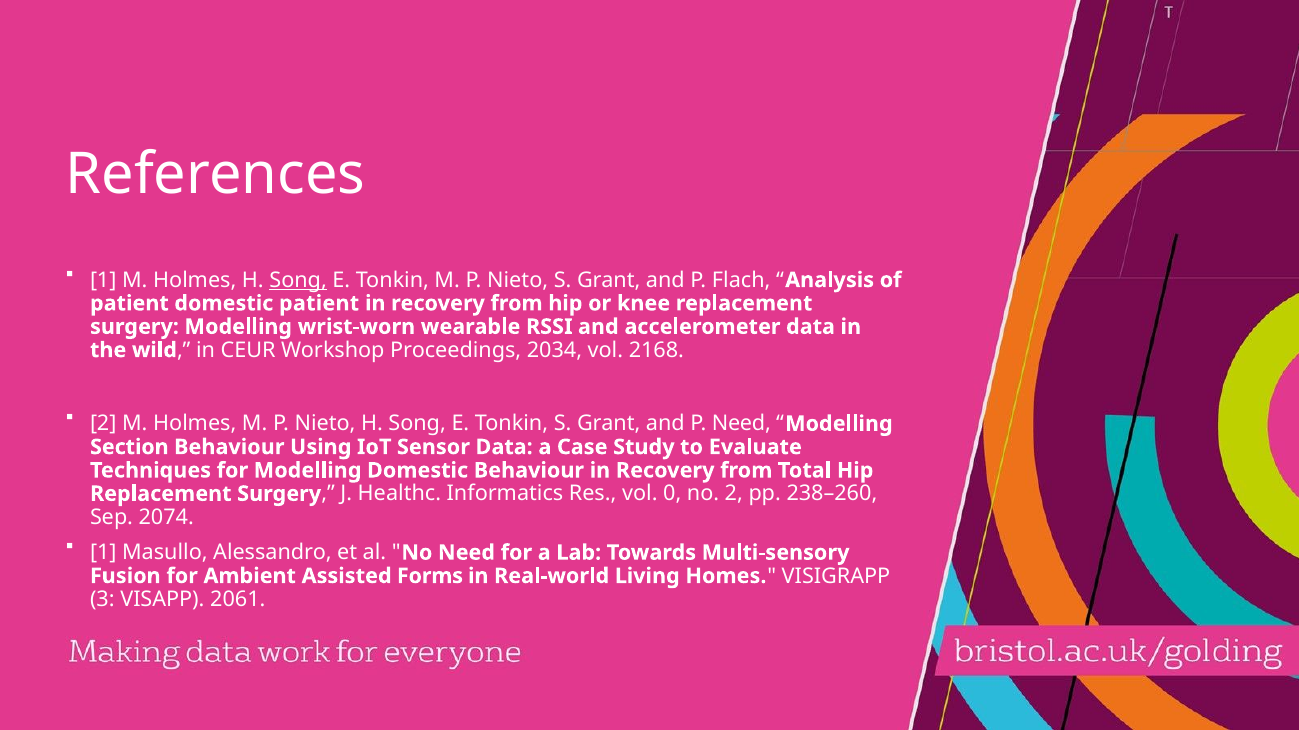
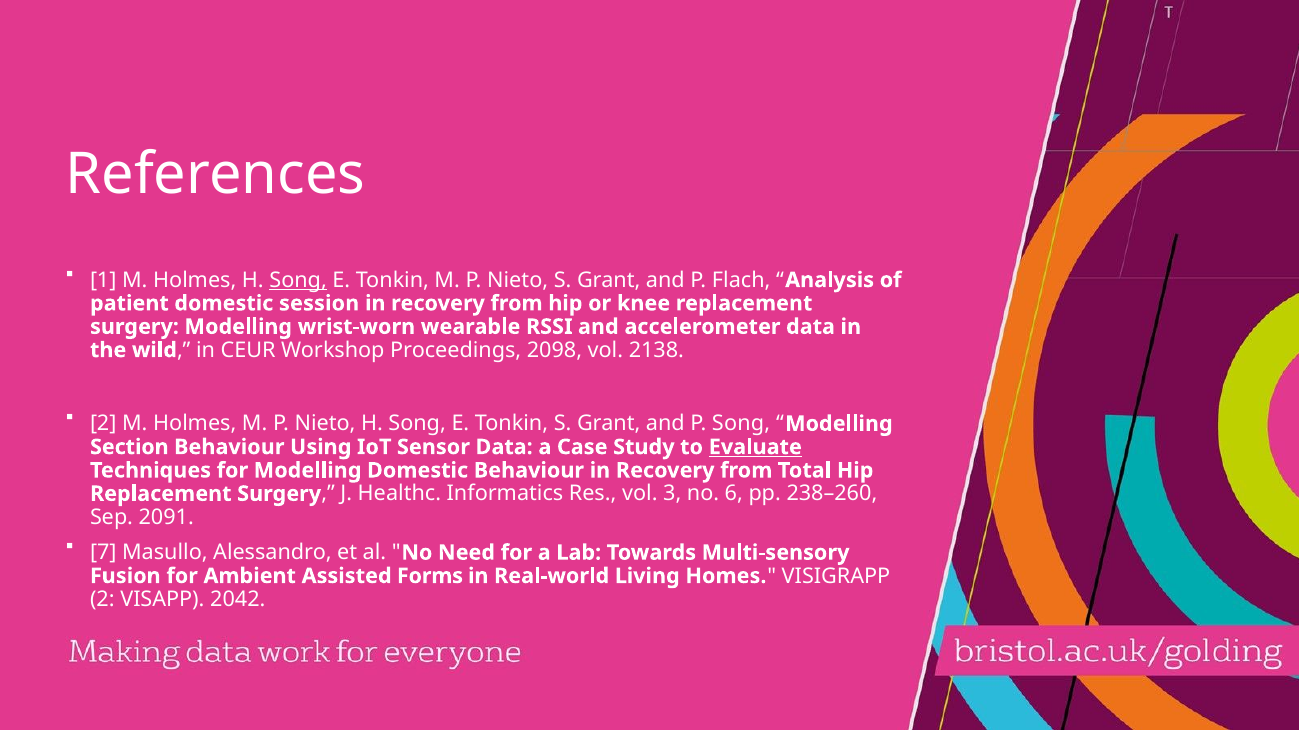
domestic patient: patient -> session (319, 304)
2034: 2034 -> 2098 (554, 350)
2168: 2168 -> 2138 (656, 350)
P Need: Need -> Song (741, 424)
Evaluate underline: none -> present (755, 447)
0: 0 -> 3 (672, 494)
no 2: 2 -> 6 (734, 494)
2074: 2074 -> 2091 (166, 518)
1: 1 -> 7 (103, 553)
3: 3 -> 2 (102, 600)
2061: 2061 -> 2042 (238, 600)
